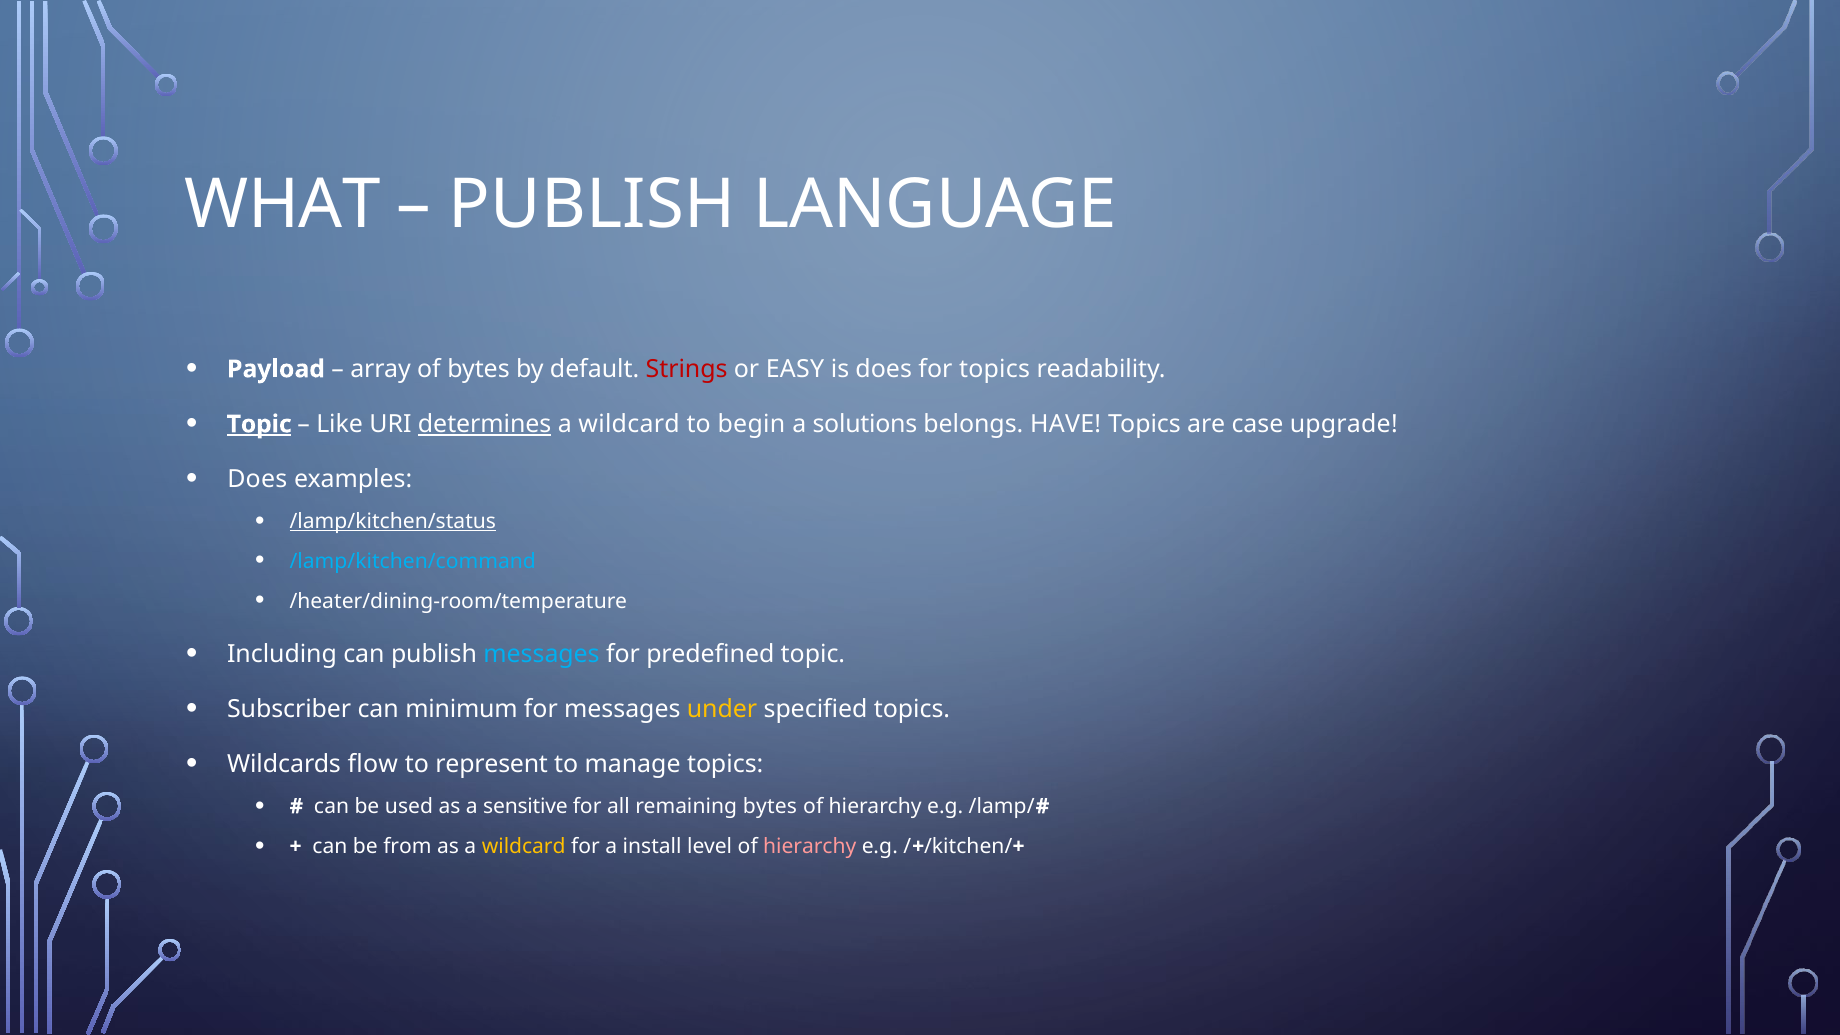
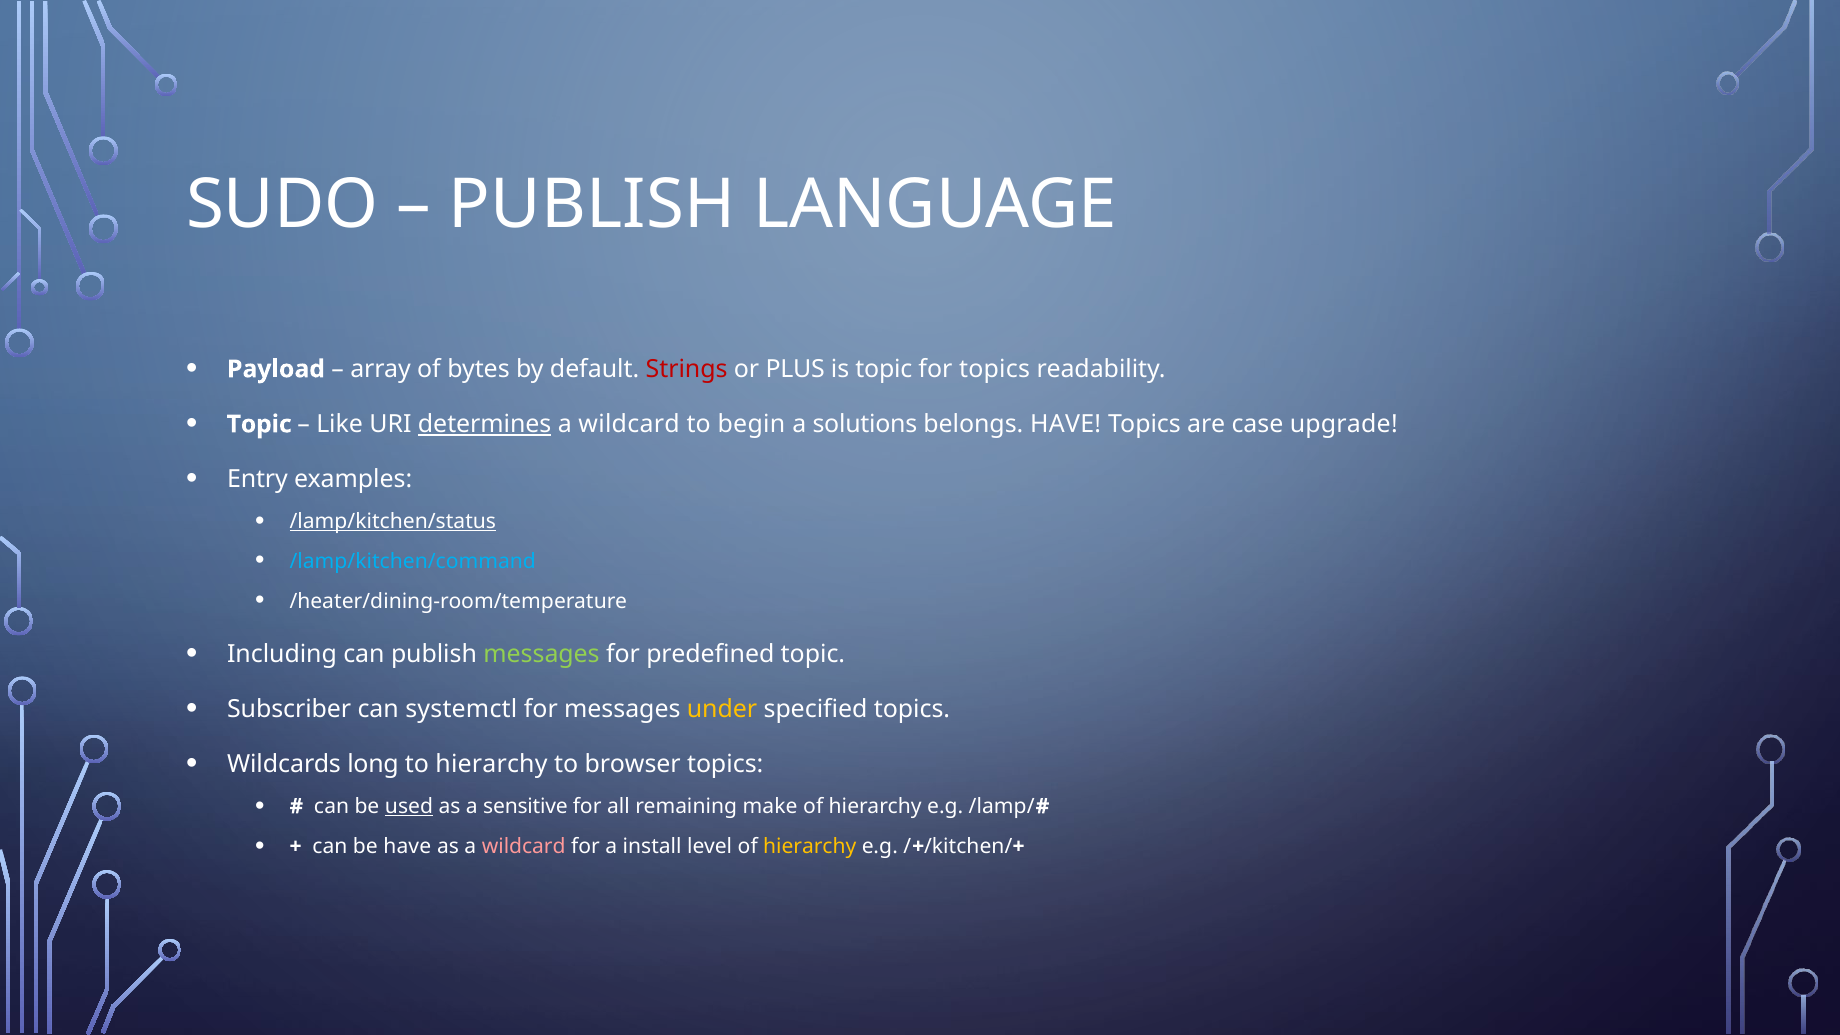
WHAT: WHAT -> SUDO (282, 204)
EASY: EASY -> PLUS (795, 369)
is does: does -> topic (884, 369)
Topic underline: present -> none (259, 424)
Does: Does -> Entry (257, 479)
messages colour: light blue -> light green (542, 654)
minimum: minimum -> systemctl (461, 709)
flow: flow -> long (373, 764)
to represent: represent -> hierarchy (491, 764)
manage: manage -> browser (633, 764)
used underline: none -> present (409, 806)
remaining bytes: bytes -> make (770, 806)
be from: from -> have (407, 846)
wildcard colour: yellow -> pink (524, 846)
hierarchy colour: pink -> yellow (810, 846)
